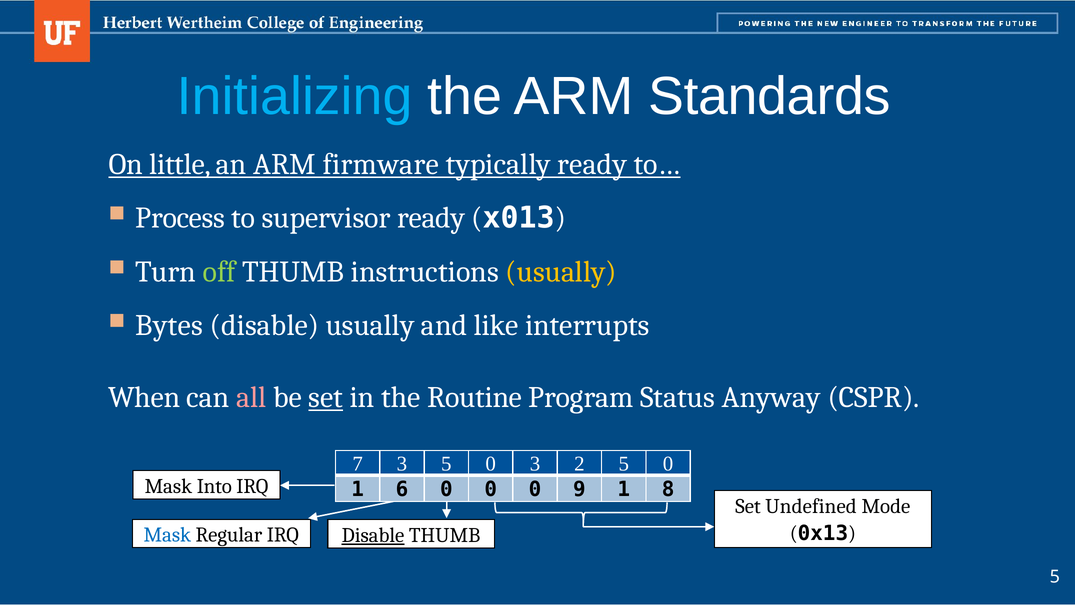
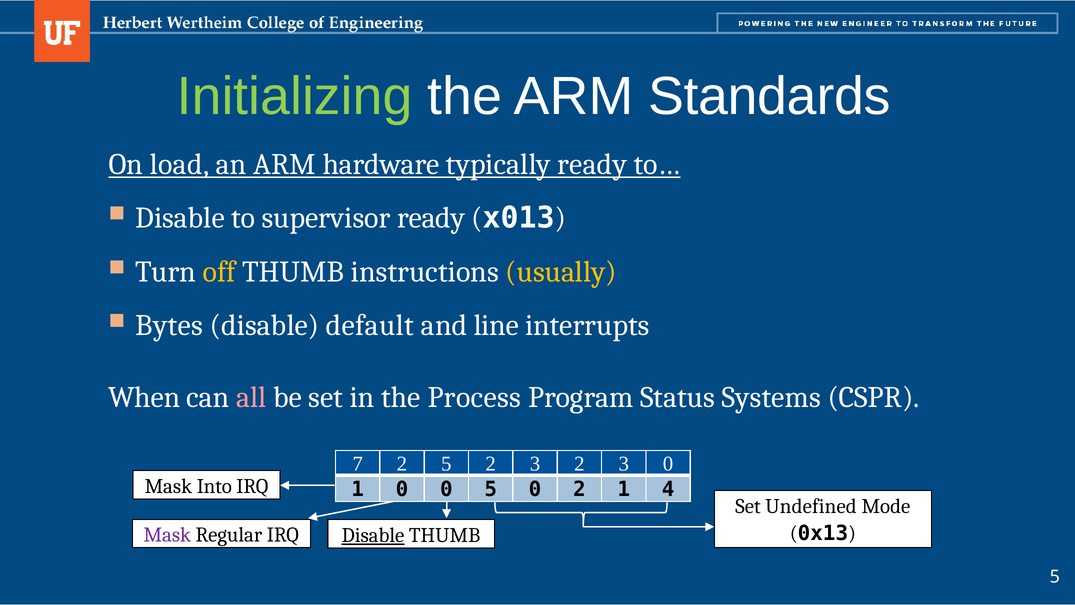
Initializing colour: light blue -> light green (295, 96)
little: little -> load (180, 164)
firmware: firmware -> hardware (381, 164)
Process: Process -> Disable (180, 218)
off colour: light green -> yellow (219, 272)
disable usually: usually -> default (370, 325)
like: like -> line (496, 325)
set underline: present -> none (326, 397)
Routine: Routine -> Process (474, 397)
Anyway: Anyway -> Systems (771, 397)
7 3: 3 -> 2 (402, 464)
0: 0 -> 2 (491, 464)
3 2 5: 5 -> 3 (624, 464)
1 6: 6 -> 0 (402, 489)
0: 0 -> 5 (491, 489)
0 9: 9 -> 2 (579, 489)
8: 8 -> 4 (668, 489)
Mask colour: blue -> purple (167, 535)
